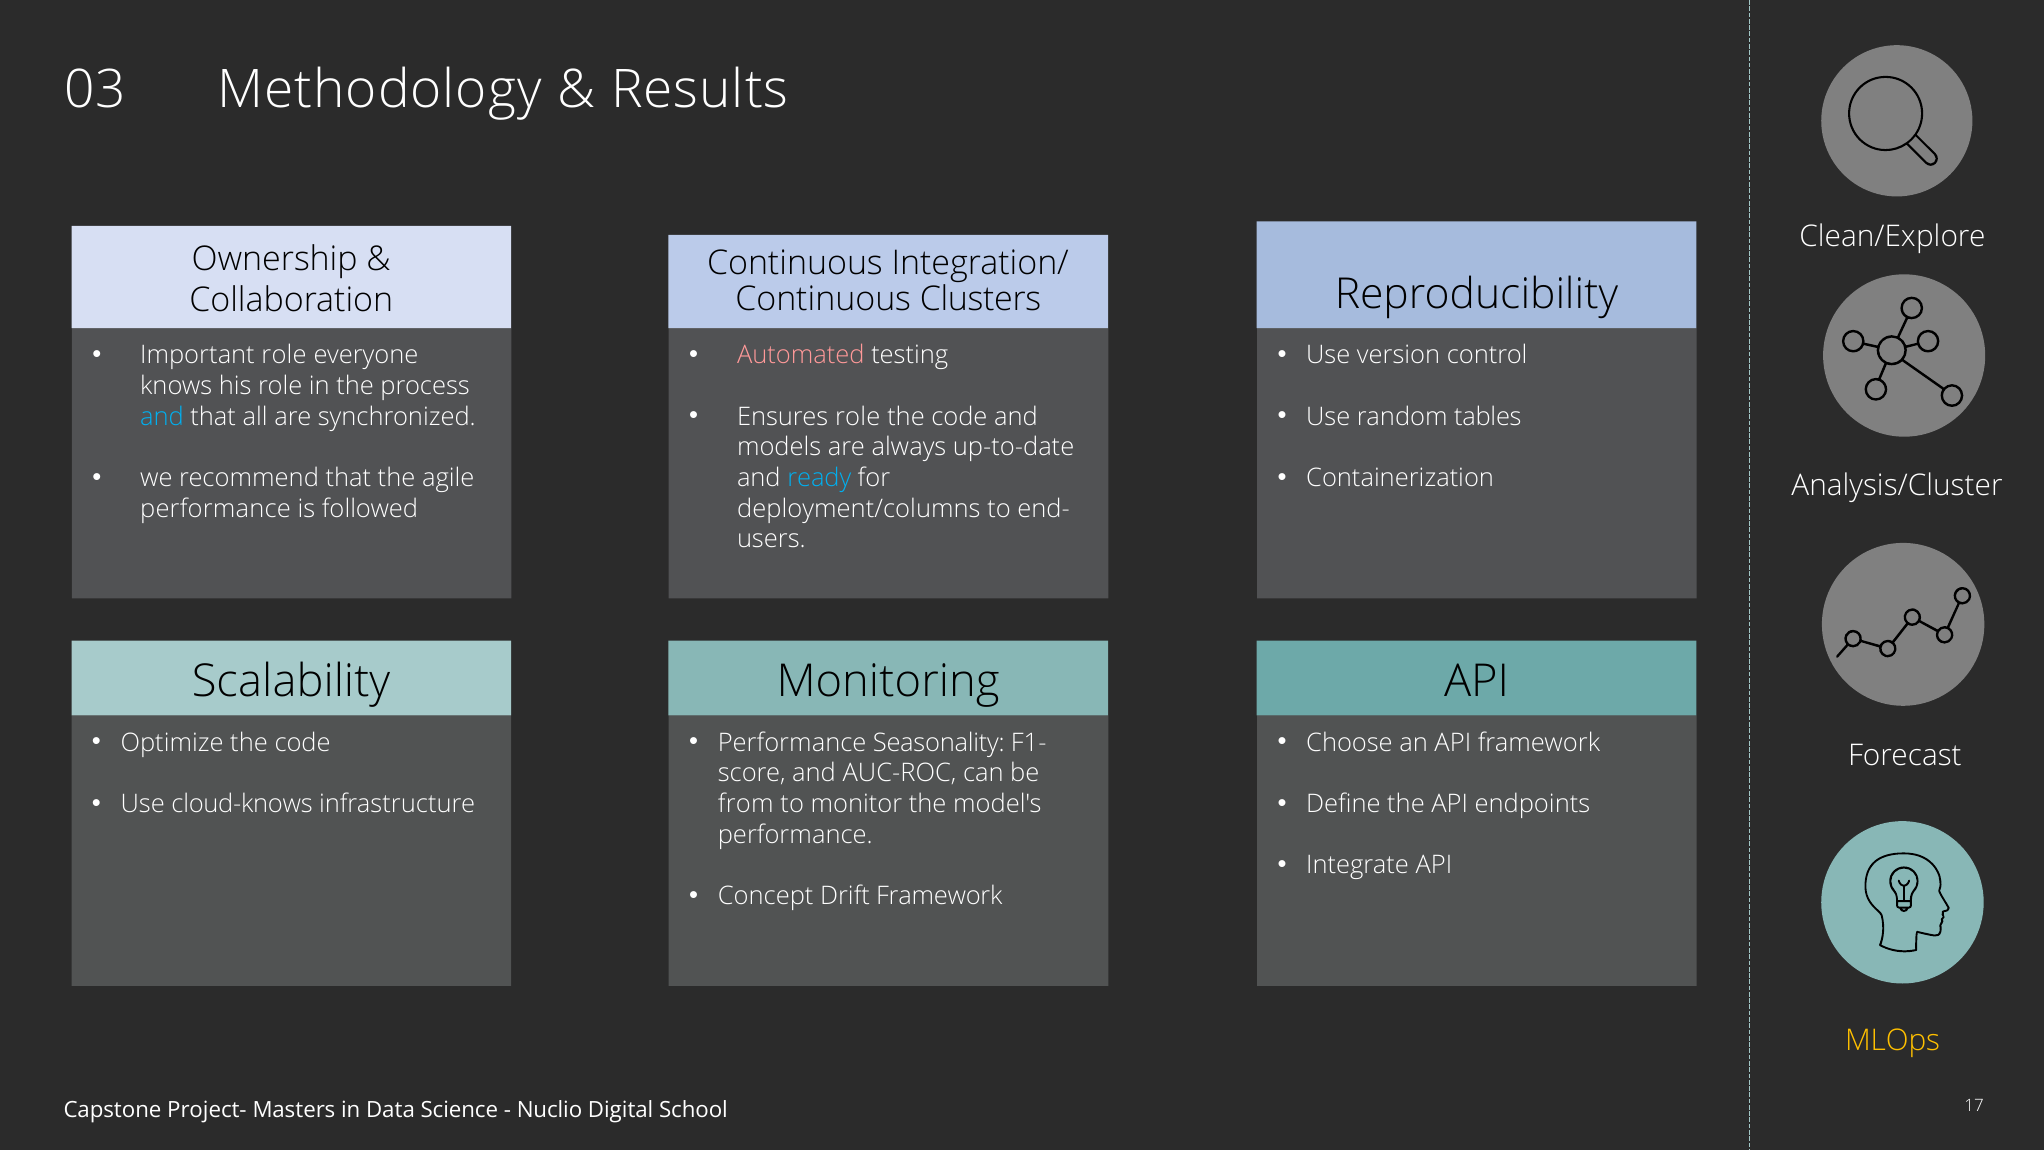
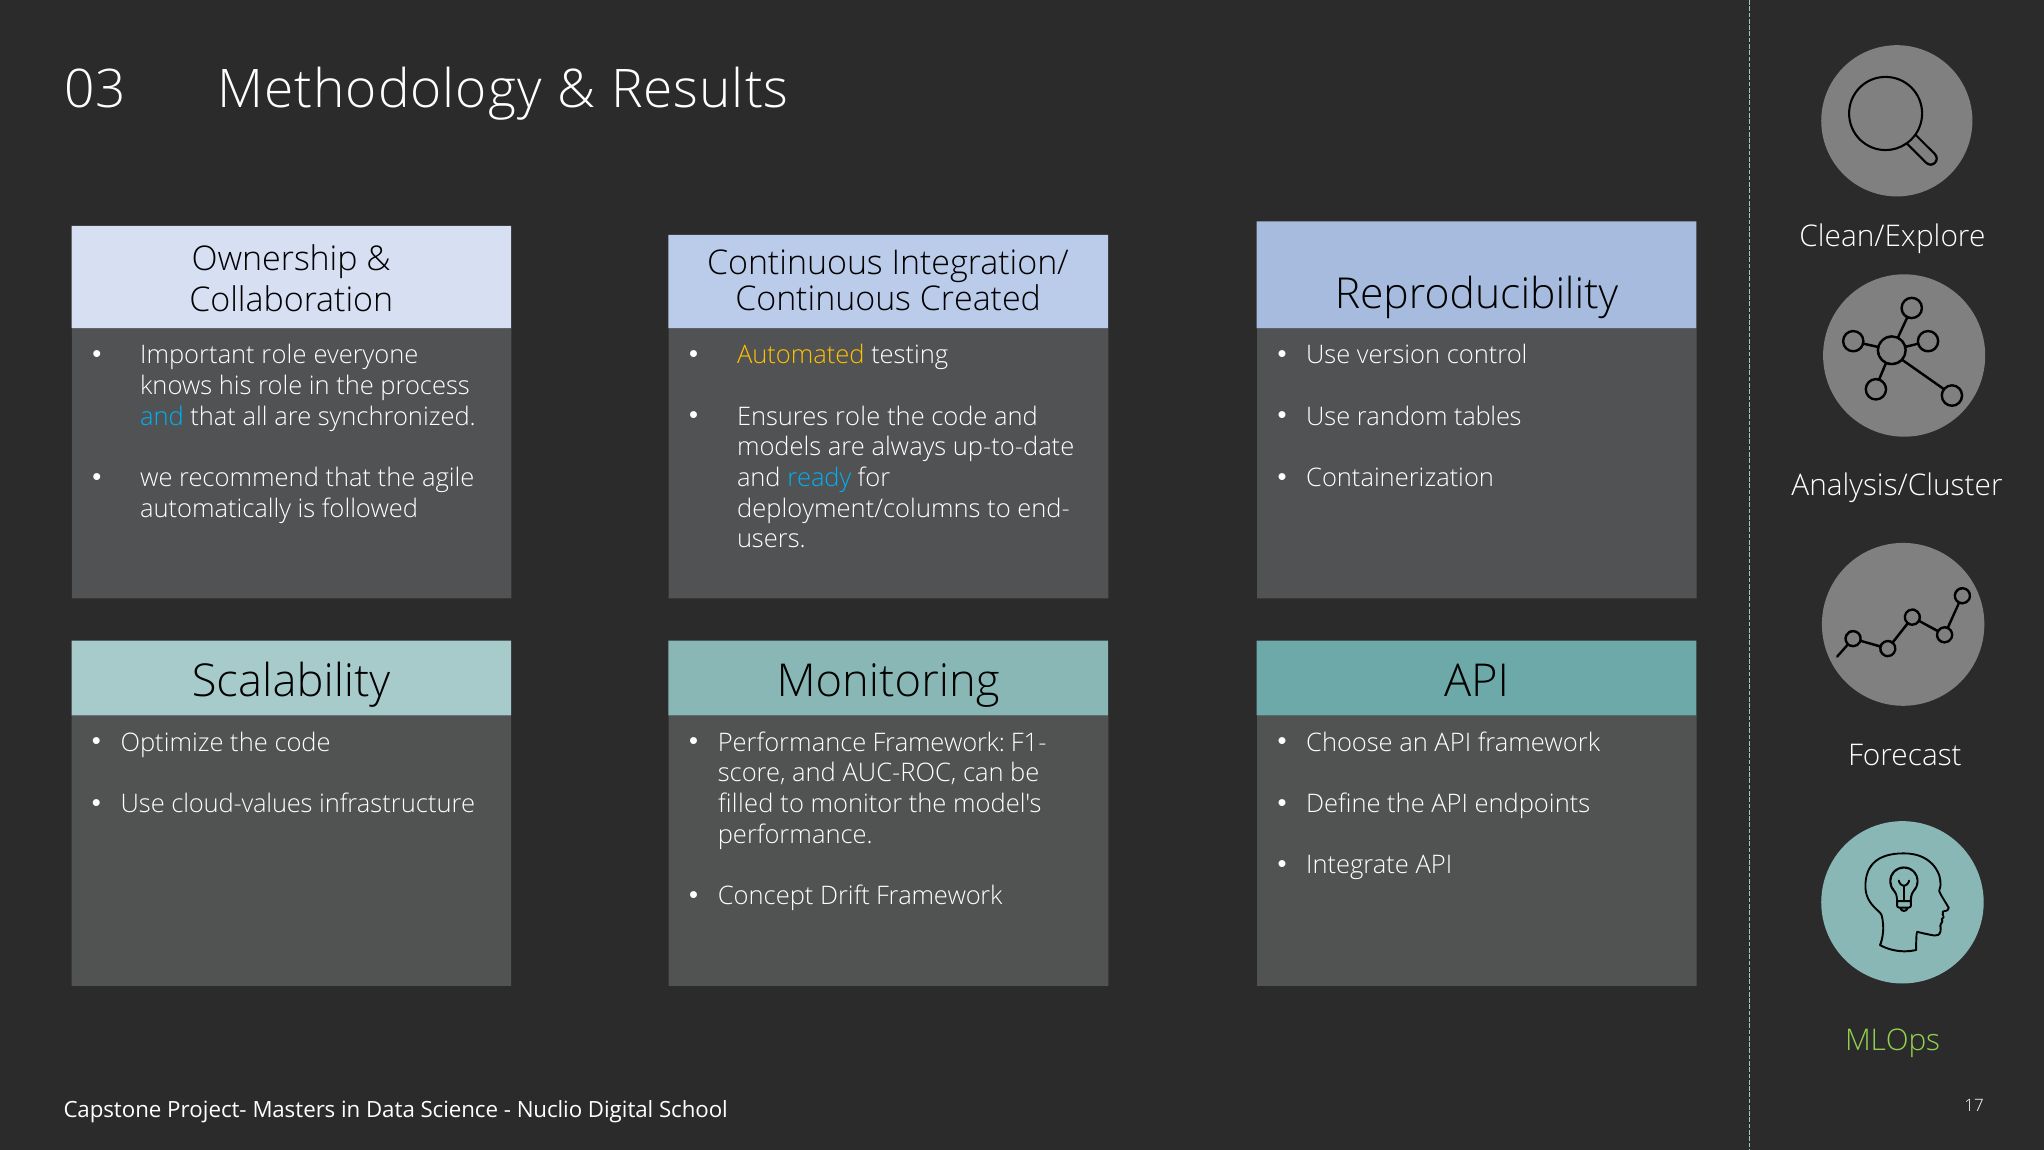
Clusters: Clusters -> Created (980, 299)
Automated colour: pink -> yellow (801, 355)
performance: performance -> automatically (216, 509)
Performance Seasonality: Seasonality -> Framework (939, 743)
cloud-knows: cloud-knows -> cloud-values (242, 804)
from: from -> filled (746, 804)
MLOps colour: yellow -> light green (1893, 1040)
